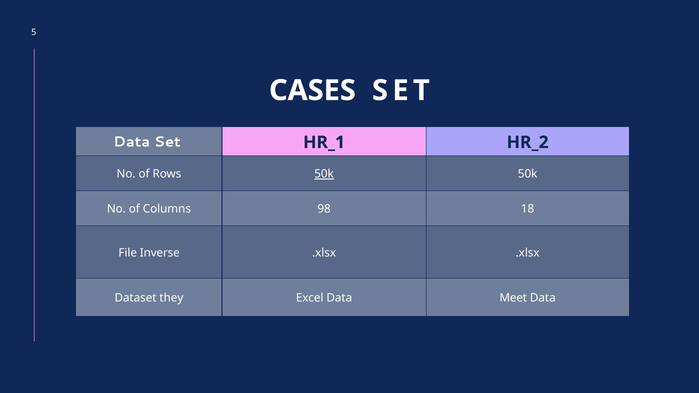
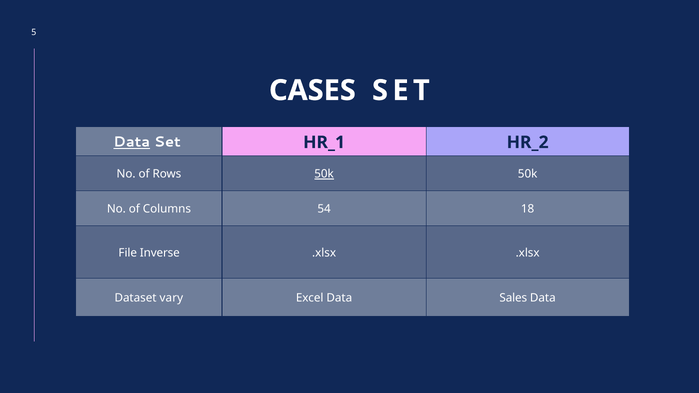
Data underline: none -> present (132, 142)
98: 98 -> 54 (324, 209)
they: they -> vary (171, 298)
Meet: Meet -> Sales (513, 298)
